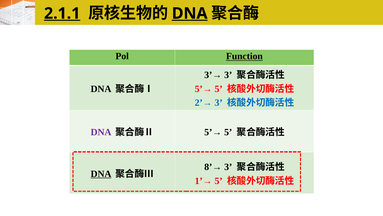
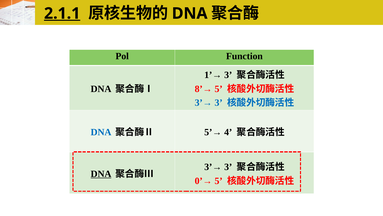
DNA underline: present -> none (190, 13)
Function underline: present -> none (244, 56)
3’→: 3’→ -> 1’→ (213, 75)
5’→: 5’→ -> 8’→ (203, 89)
2’→: 2’→ -> 3’→ (203, 103)
DNA colour: purple -> blue (101, 132)
5: 5 -> 4 (228, 132)
8’→: 8’→ -> 3’→ (213, 166)
1’→: 1’→ -> 0’→ (203, 180)
